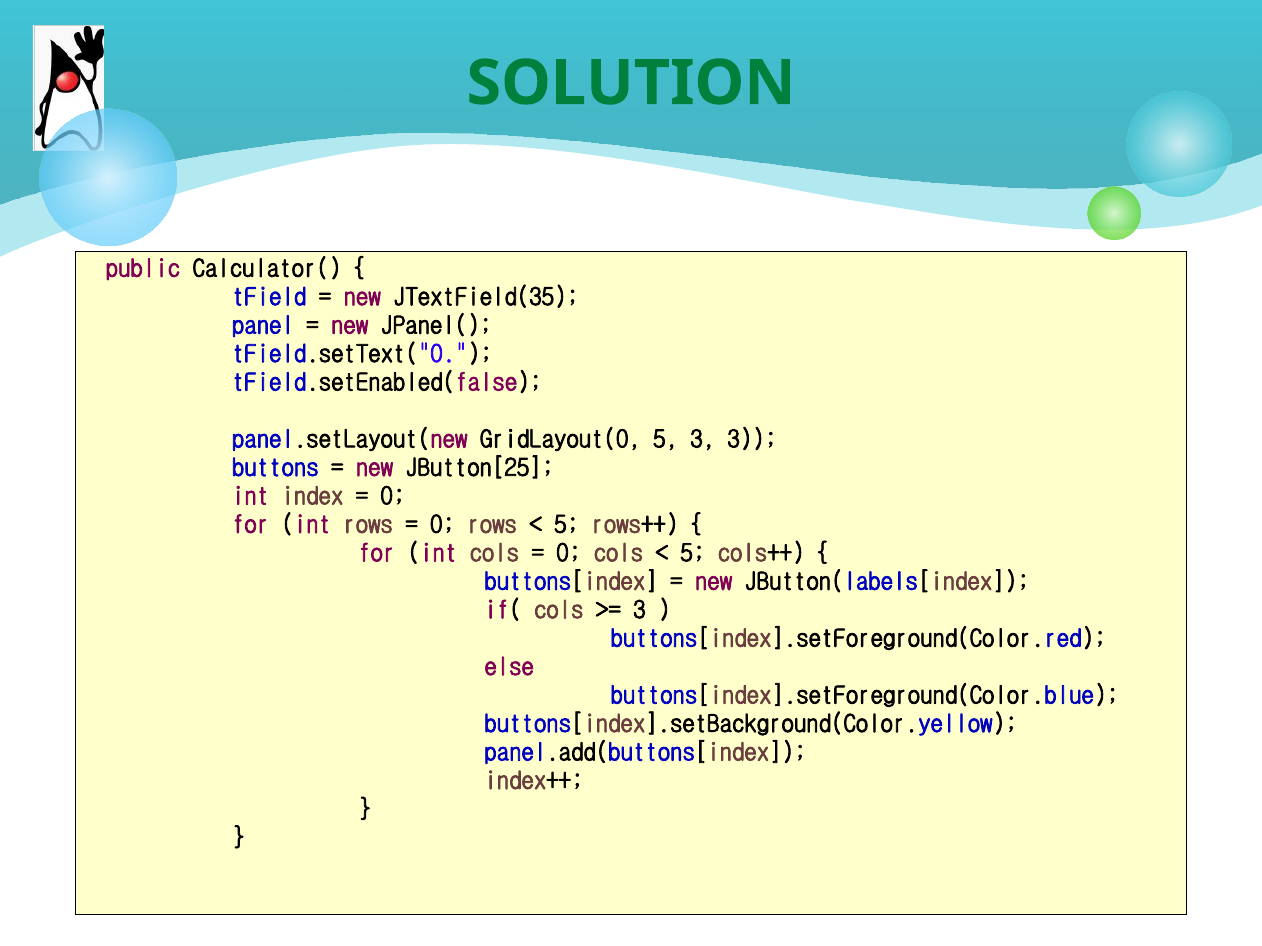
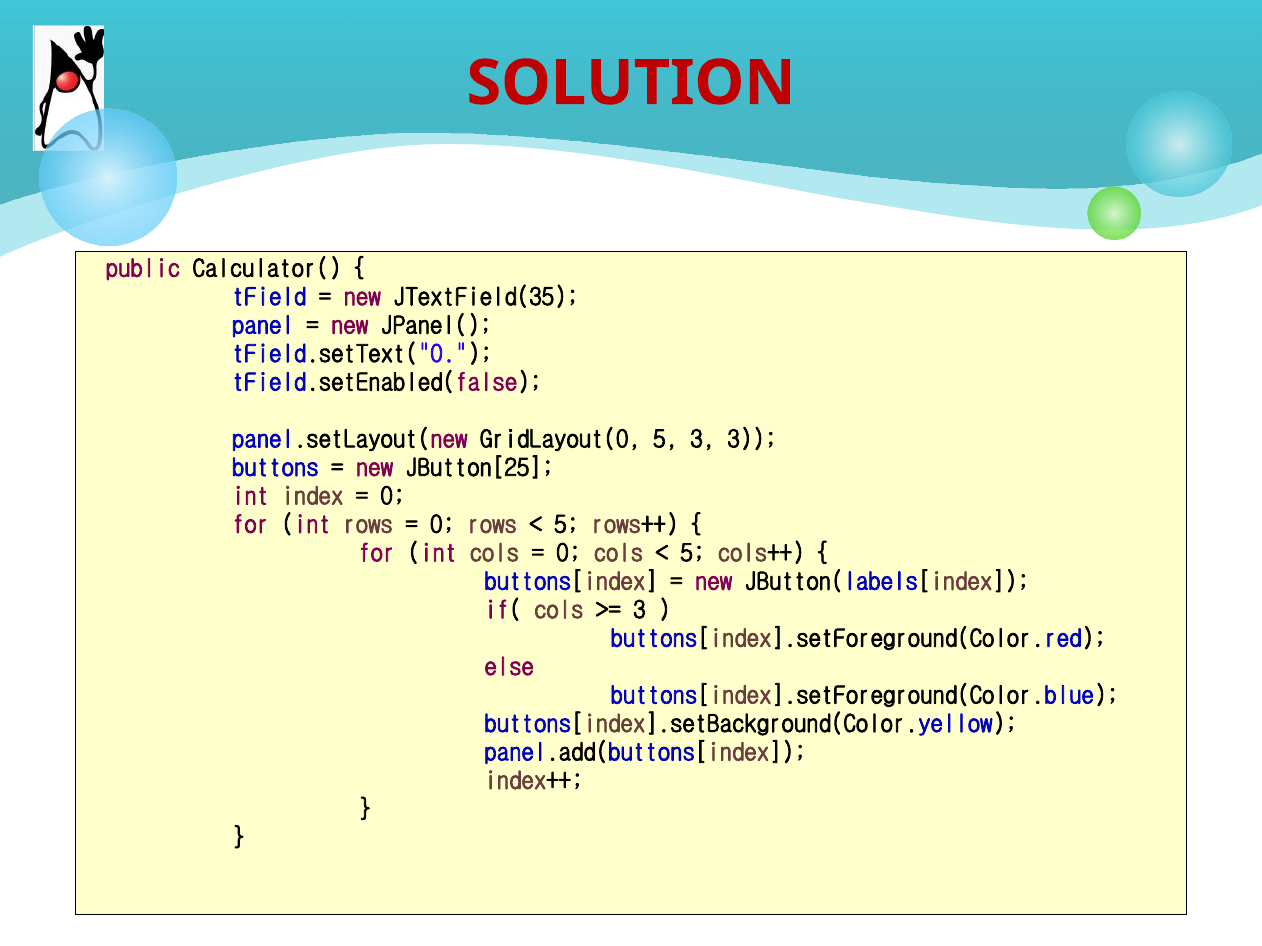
SOLUTION colour: green -> red (631, 83)
